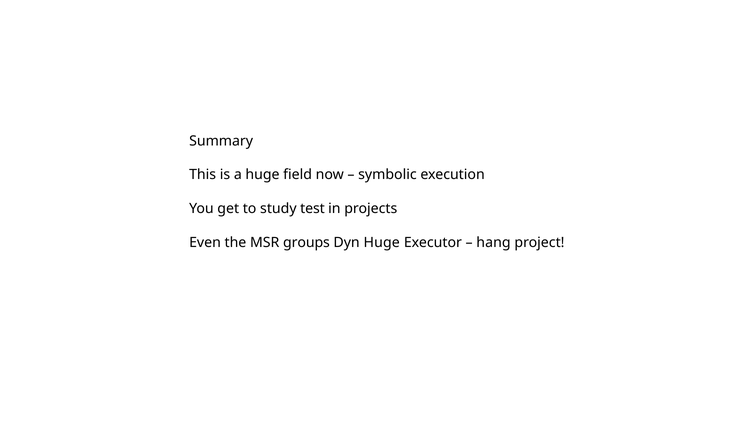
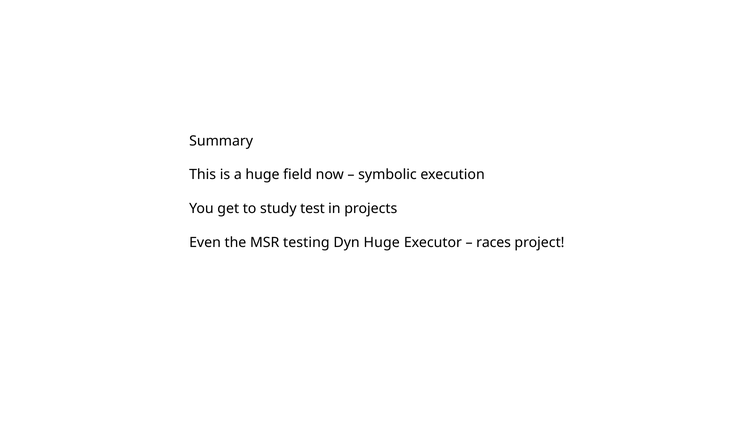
groups: groups -> testing (306, 243)
hang: hang -> races (494, 243)
